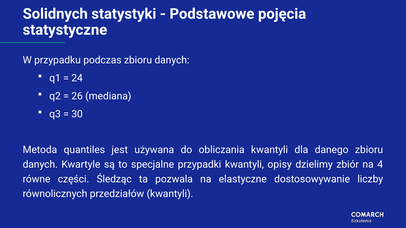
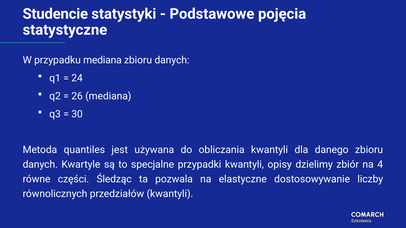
Solidnych: Solidnych -> Studencie (55, 14)
przypadku podczas: podczas -> mediana (102, 60)
